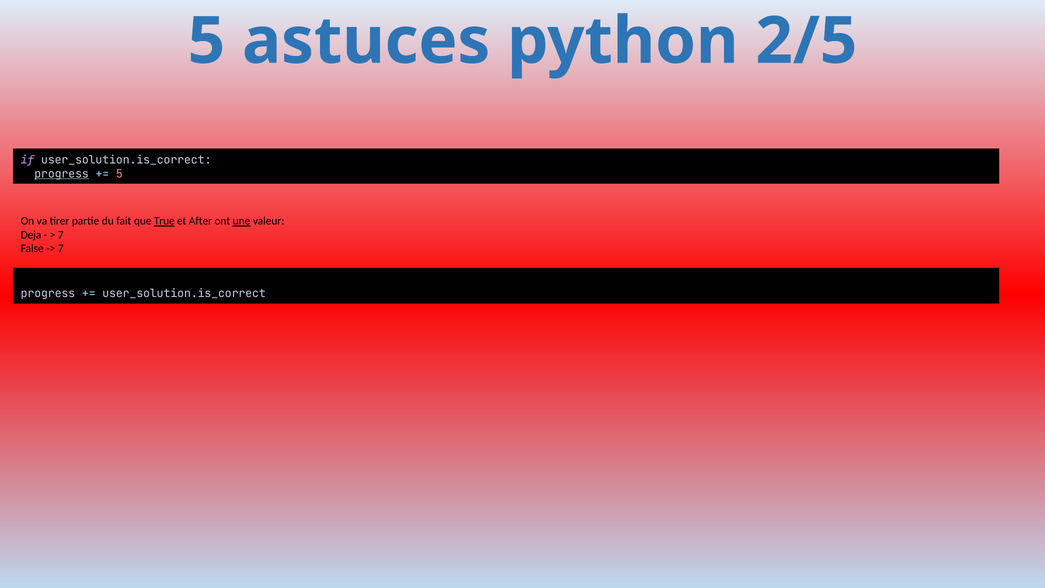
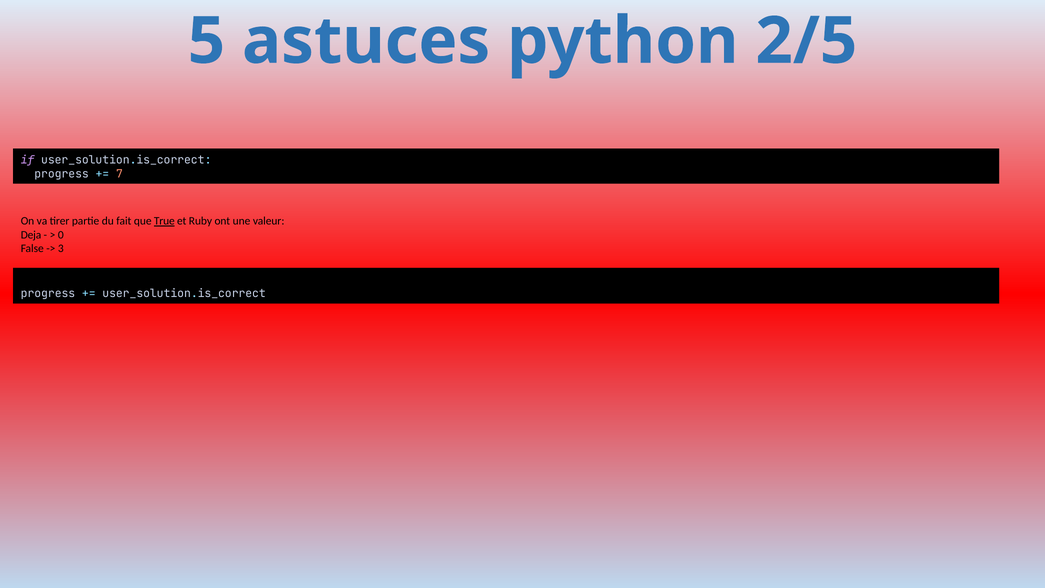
progress underline: present -> none (62, 174)
5: 5 -> 7 (119, 174)
After: After -> Ruby (200, 221)
une underline: present -> none (242, 221)
7: 7 -> 0 (61, 235)
7: 7 -> 3 (61, 248)
